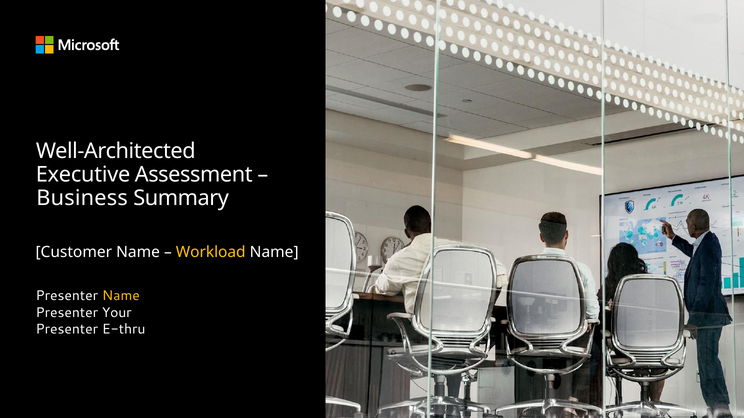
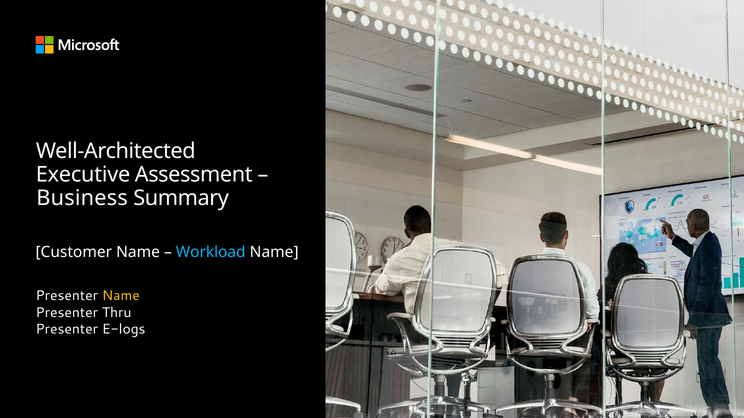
Workload colour: yellow -> light blue (211, 252)
Your: Your -> Thru (117, 313)
E-thru: E-thru -> E-logs (124, 330)
